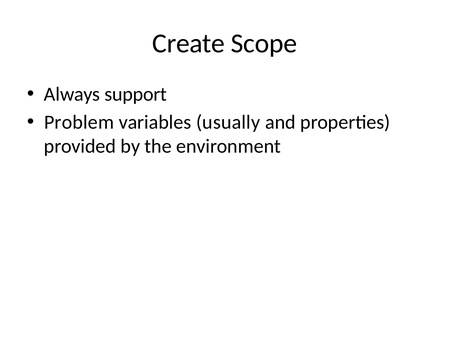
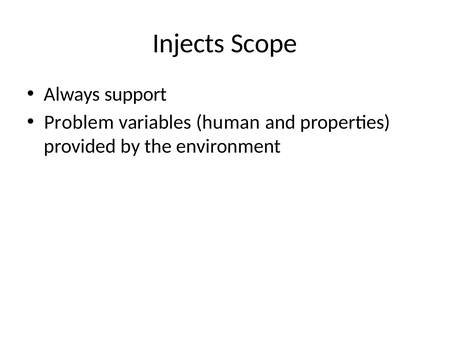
Create: Create -> Injects (189, 44)
usually: usually -> human (228, 122)
